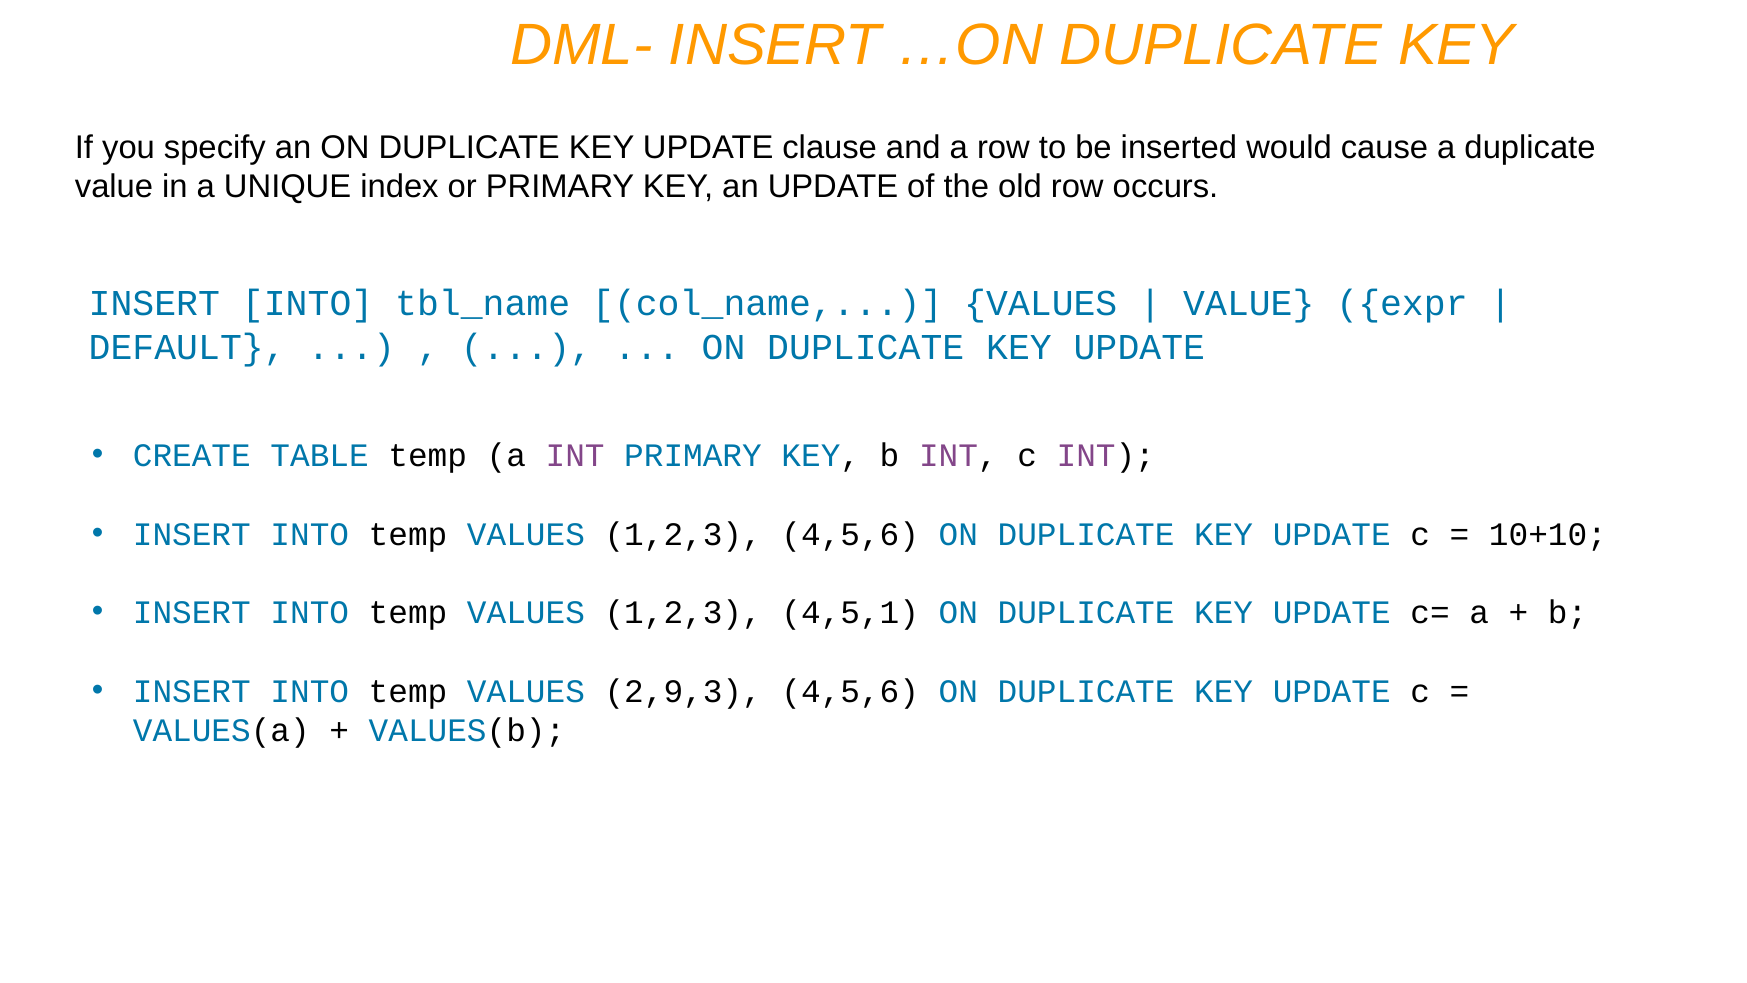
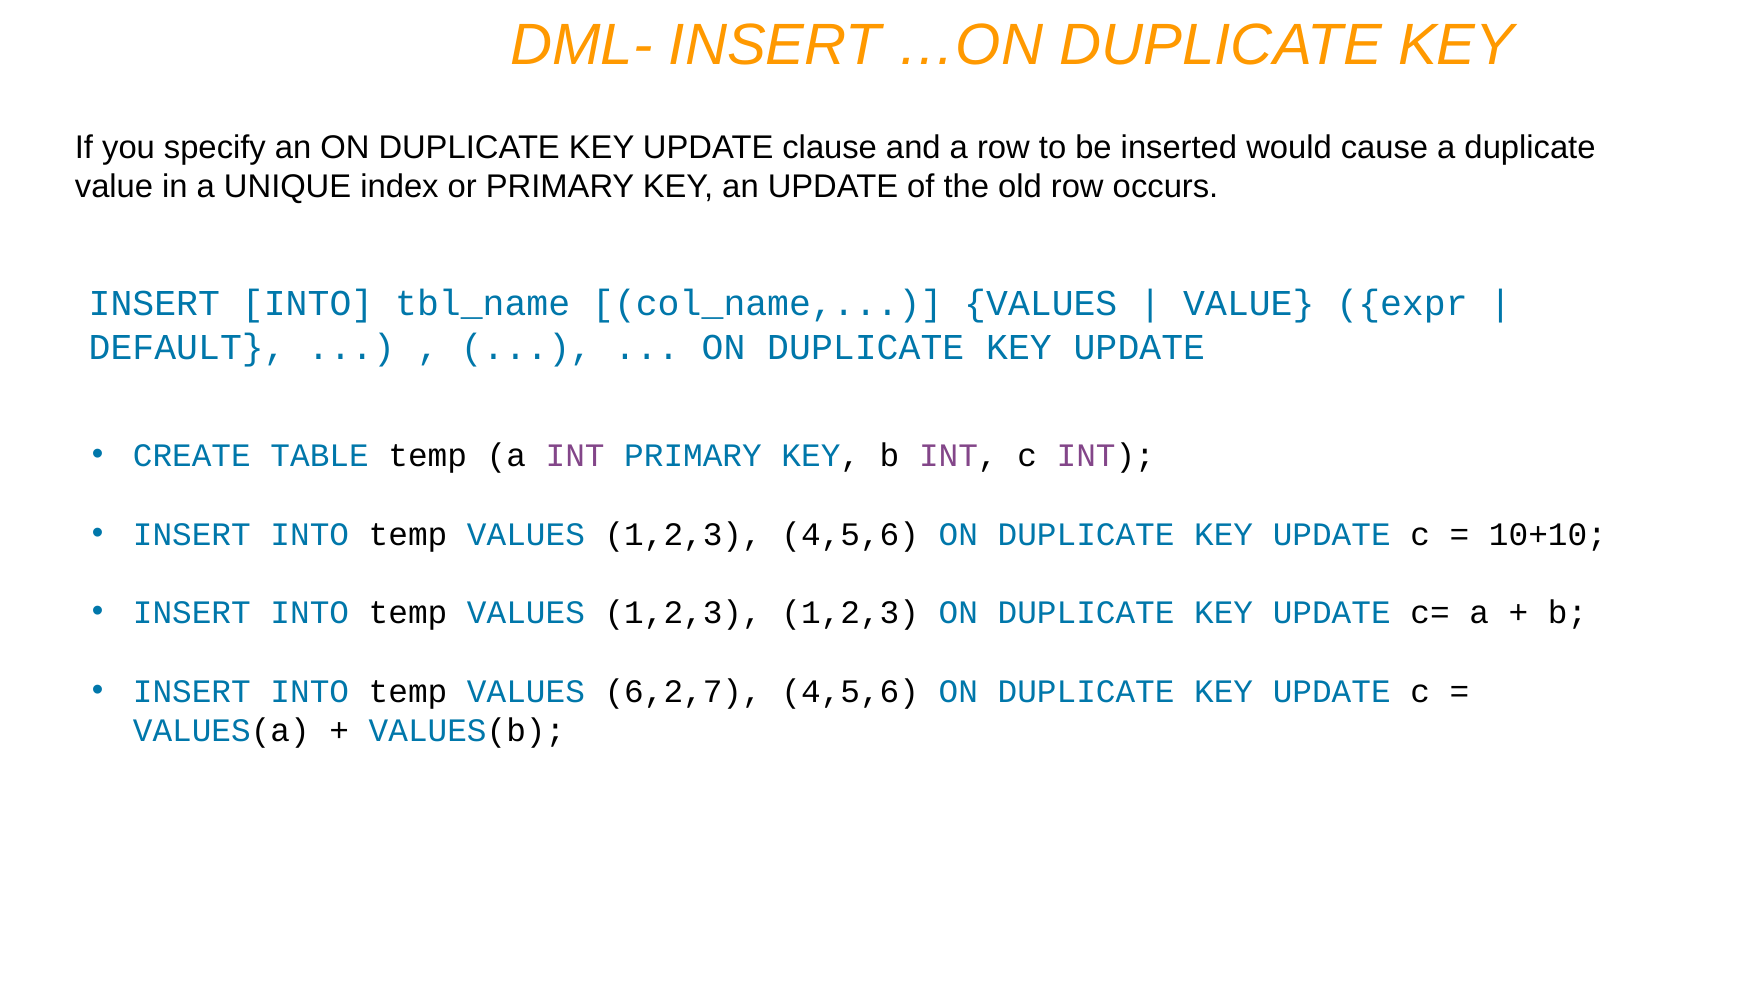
1,2,3 4,5,1: 4,5,1 -> 1,2,3 (850, 613)
2,9,3: 2,9,3 -> 6,2,7 (683, 691)
